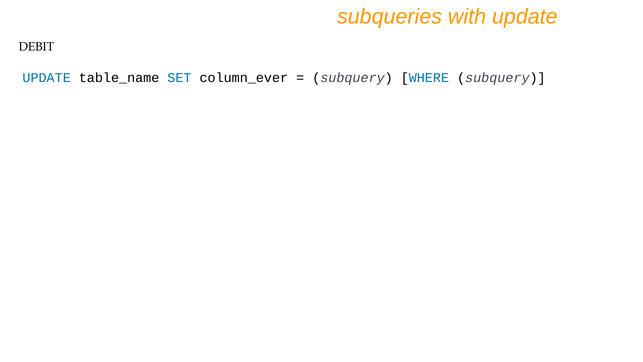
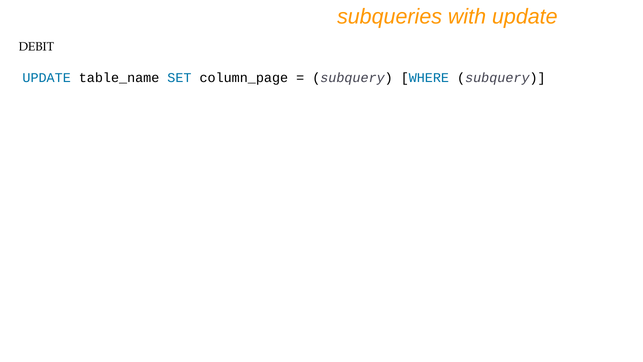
column_ever: column_ever -> column_page (244, 78)
